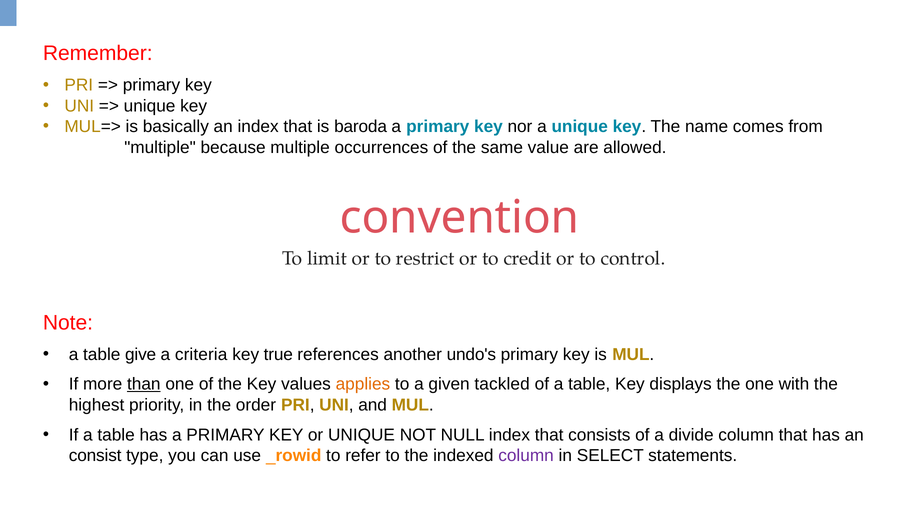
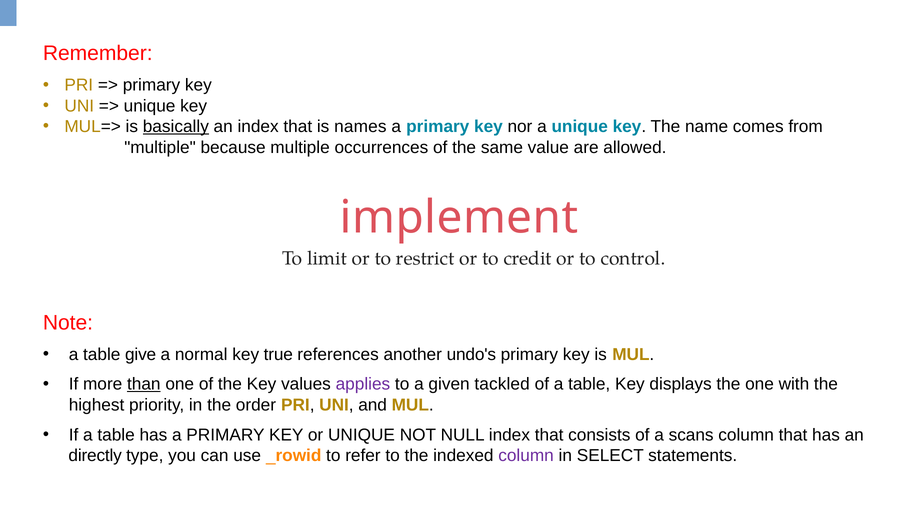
basically underline: none -> present (176, 127)
baroda: baroda -> names (360, 127)
convention: convention -> implement (459, 218)
criteria: criteria -> normal (201, 354)
applies colour: orange -> purple (363, 384)
divide: divide -> scans (691, 435)
consist: consist -> directly (95, 455)
